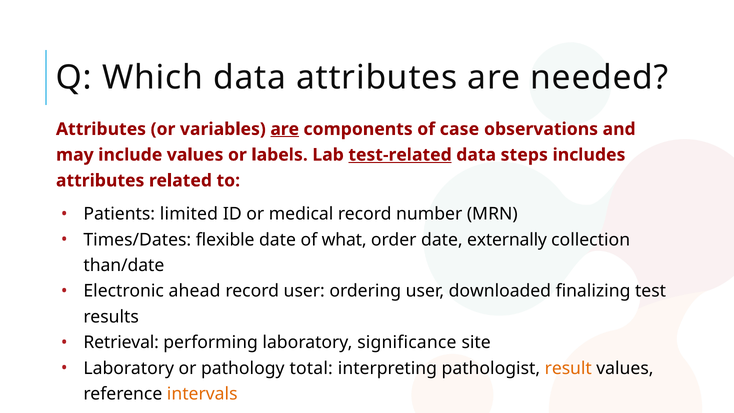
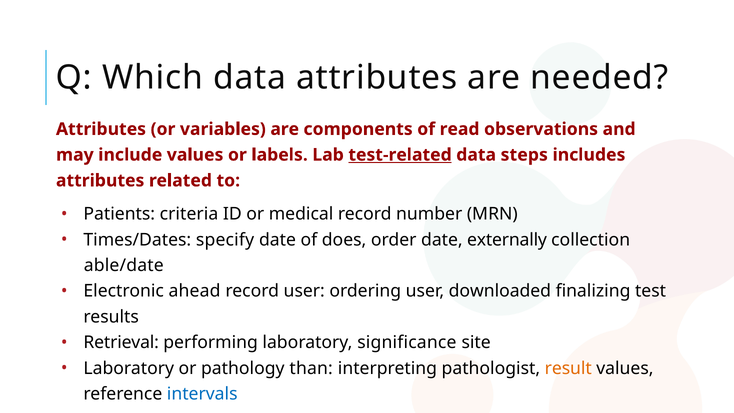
are underline: present -> none (285, 129)
case: case -> read (460, 129)
limited: limited -> criteria (189, 214)
flexible: flexible -> specify (225, 240)
what: what -> does (344, 240)
than/date: than/date -> able/date (124, 265)
total: total -> than (311, 368)
intervals colour: orange -> blue (202, 394)
